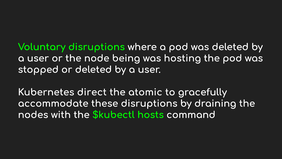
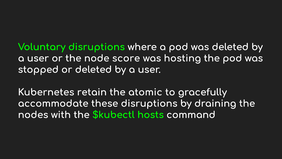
being: being -> score (126, 58)
direct: direct -> retain (92, 92)
